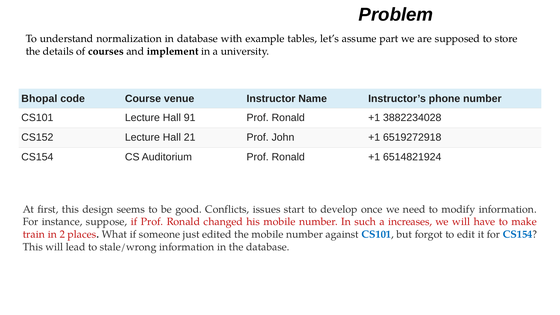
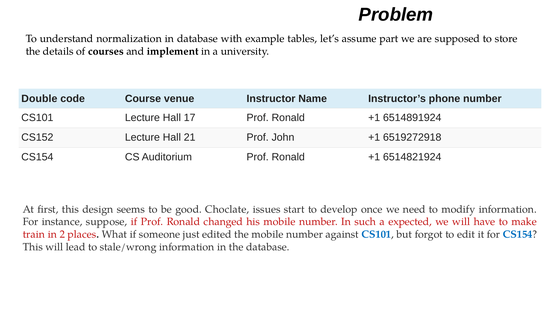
Bhopal: Bhopal -> Double (39, 99)
91: 91 -> 17 (190, 118)
3882234028: 3882234028 -> 6514891924 (412, 118)
Conflicts: Conflicts -> Choclate (227, 209)
increases: increases -> expected (410, 222)
